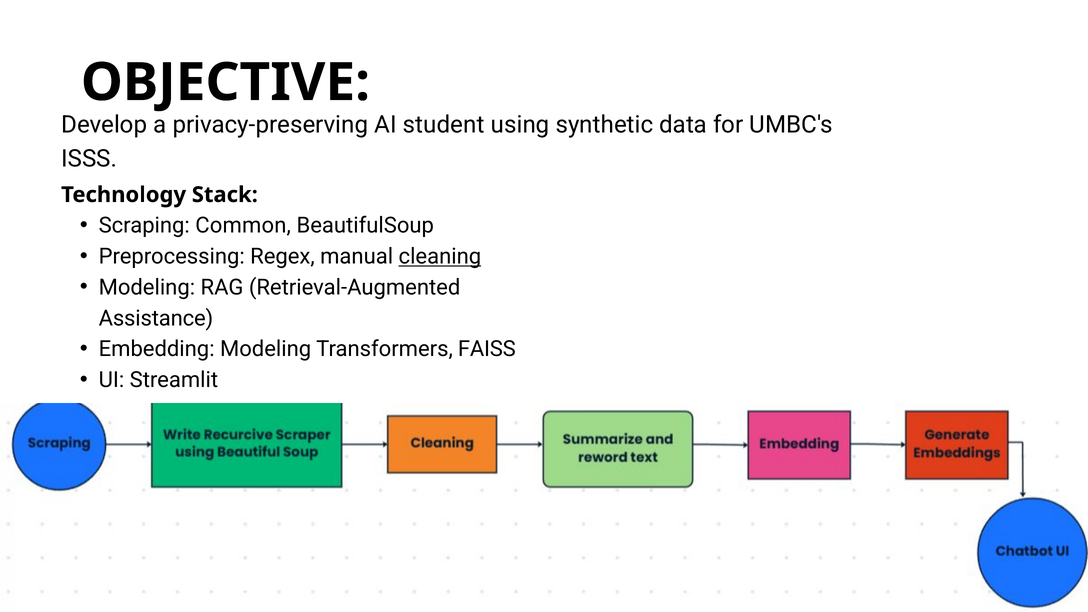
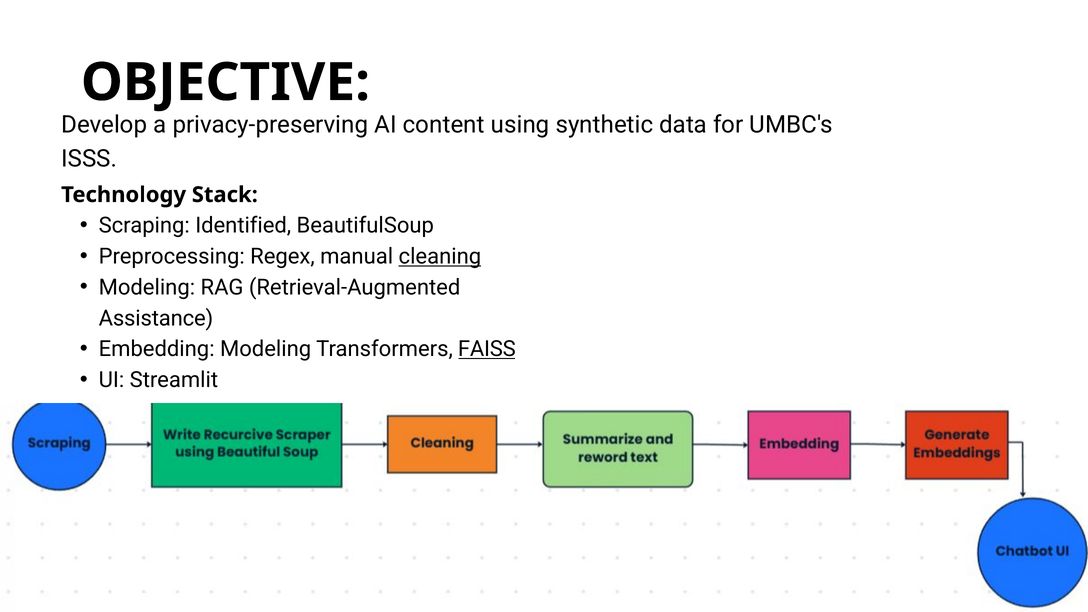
student: student -> content (444, 125)
Common: Common -> Identified (243, 226)
FAISS underline: none -> present (487, 349)
